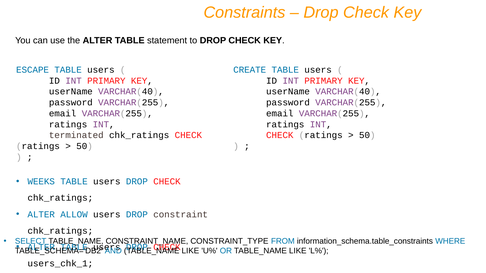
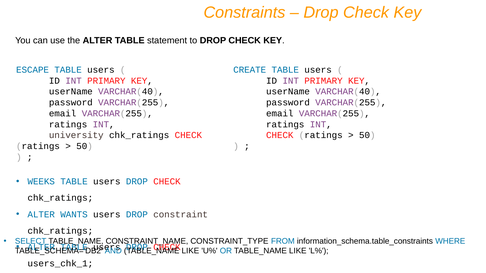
terminated: terminated -> university (76, 135)
ALLOW: ALLOW -> WANTS (74, 215)
